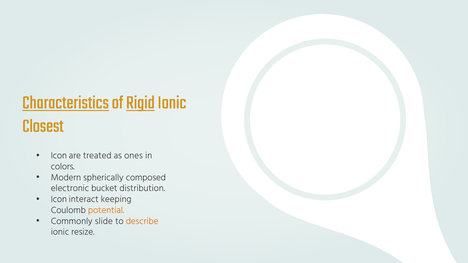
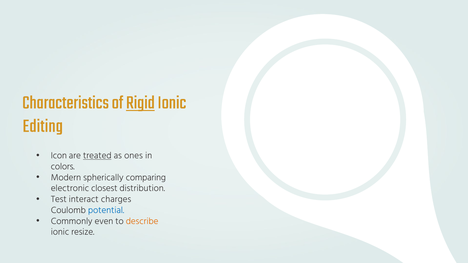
Characteristics underline: present -> none (66, 102)
Closest: Closest -> Editing (43, 126)
treated underline: none -> present (97, 156)
composed: composed -> comparing (146, 178)
bucket: bucket -> closest (104, 188)
Icon: Icon -> Test (59, 199)
keeping: keeping -> charges (116, 199)
potential colour: orange -> blue (106, 210)
slide: slide -> even (104, 221)
